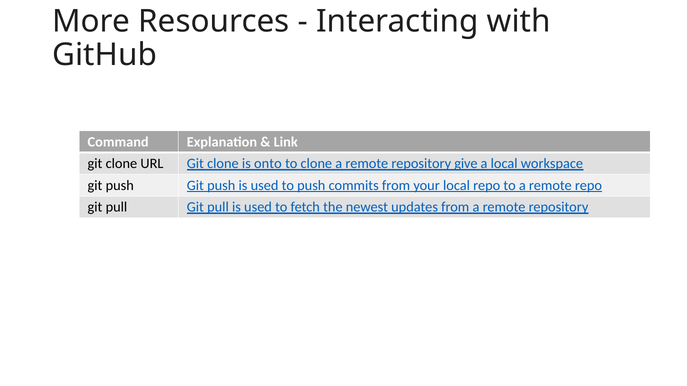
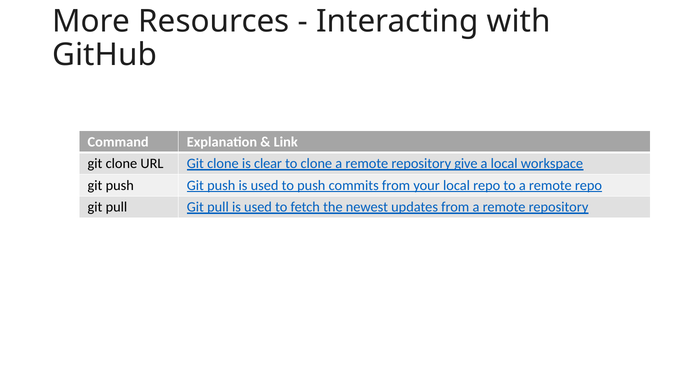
onto: onto -> clear (268, 164)
